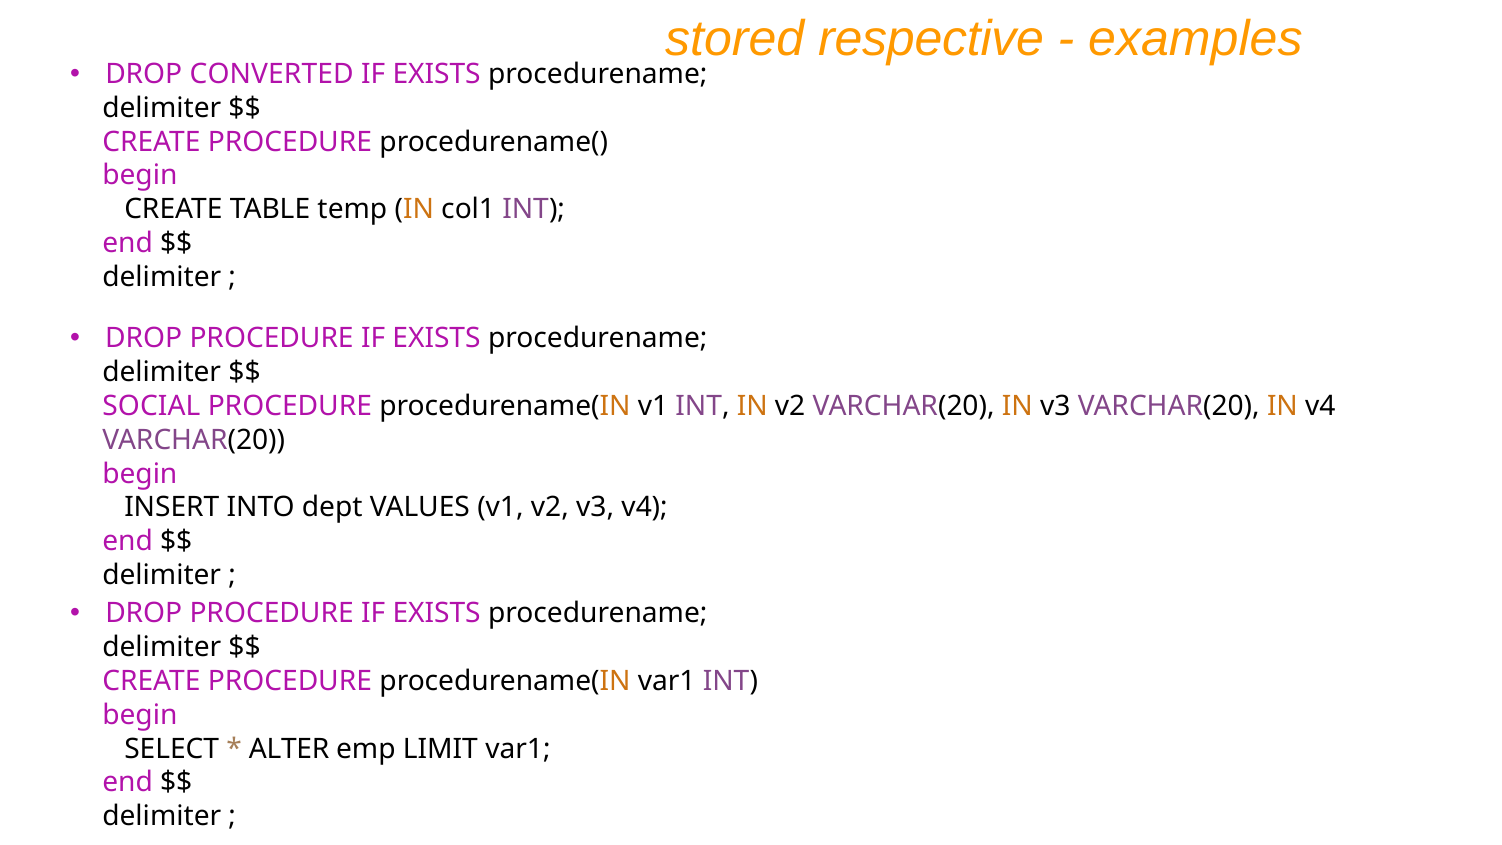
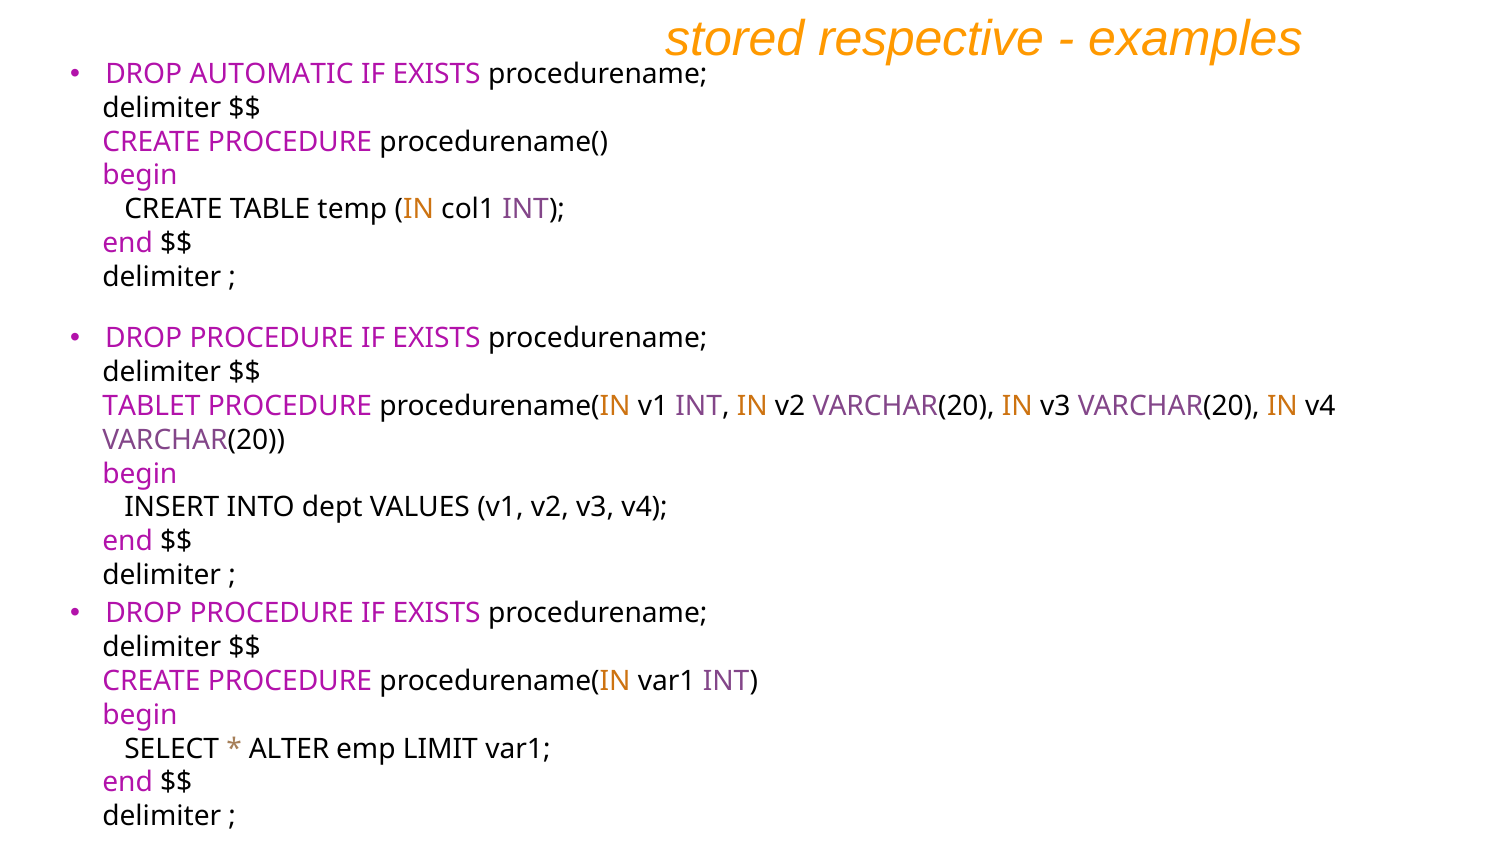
CONVERTED: CONVERTED -> AUTOMATIC (272, 74)
SOCIAL: SOCIAL -> TABLET (151, 406)
